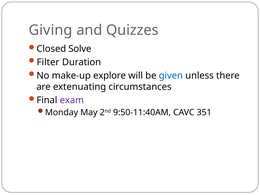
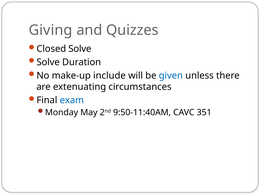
Filter: Filter -> Solve (48, 62)
explore: explore -> include (109, 76)
exam colour: purple -> blue (72, 100)
